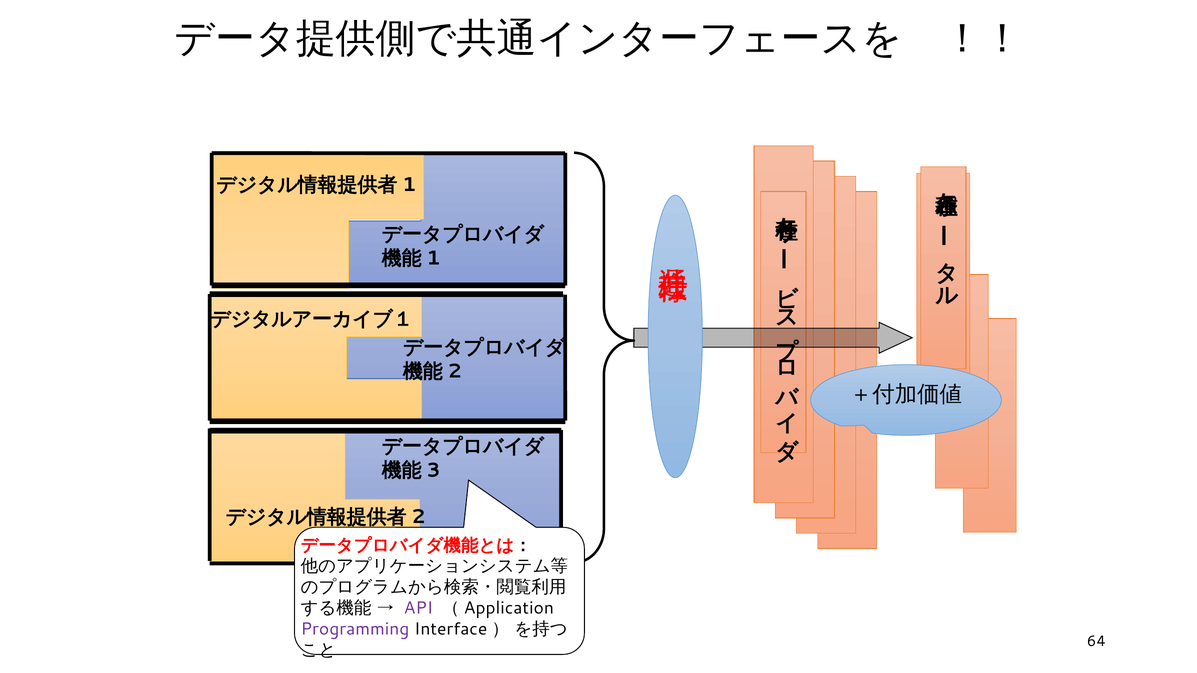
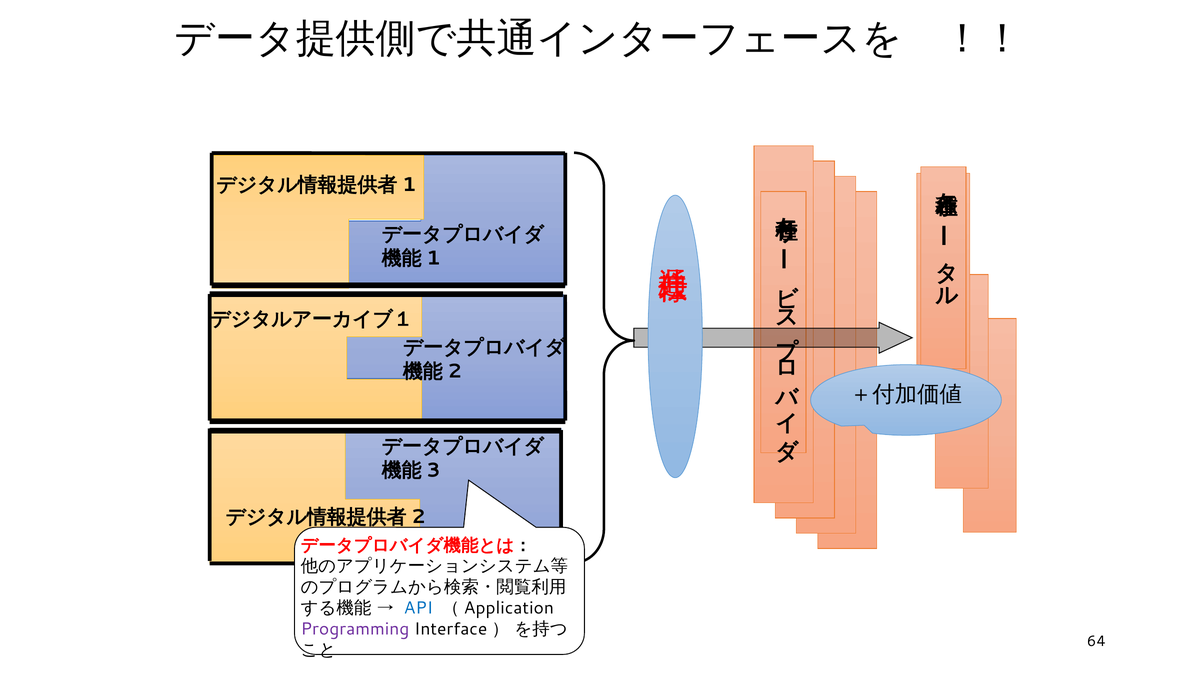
API colour: purple -> blue (418, 608)
